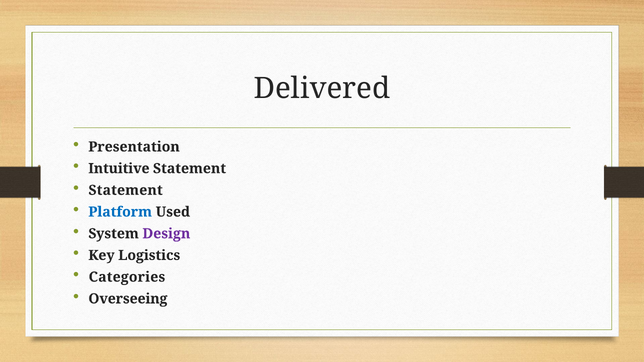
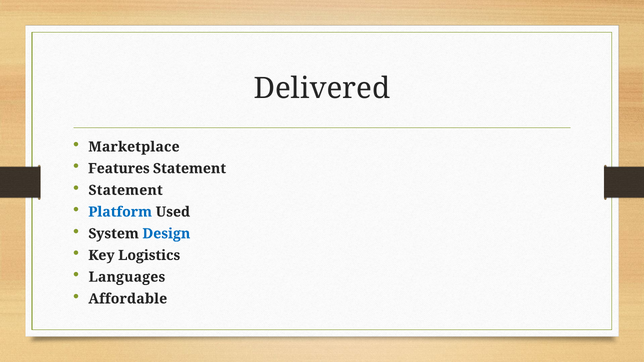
Presentation: Presentation -> Marketplace (134, 147)
Intuitive: Intuitive -> Features (119, 169)
Design colour: purple -> blue (166, 234)
Categories: Categories -> Languages (127, 277)
Overseeing: Overseeing -> Affordable (128, 299)
